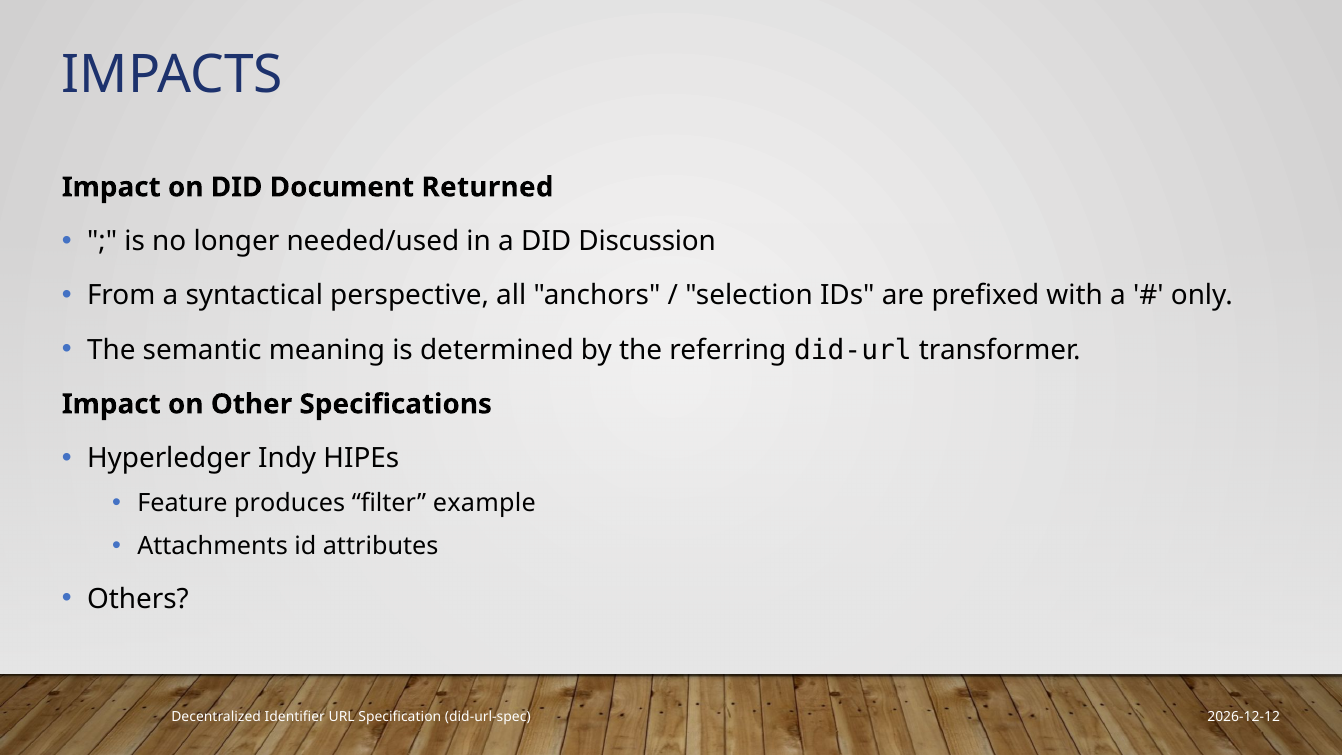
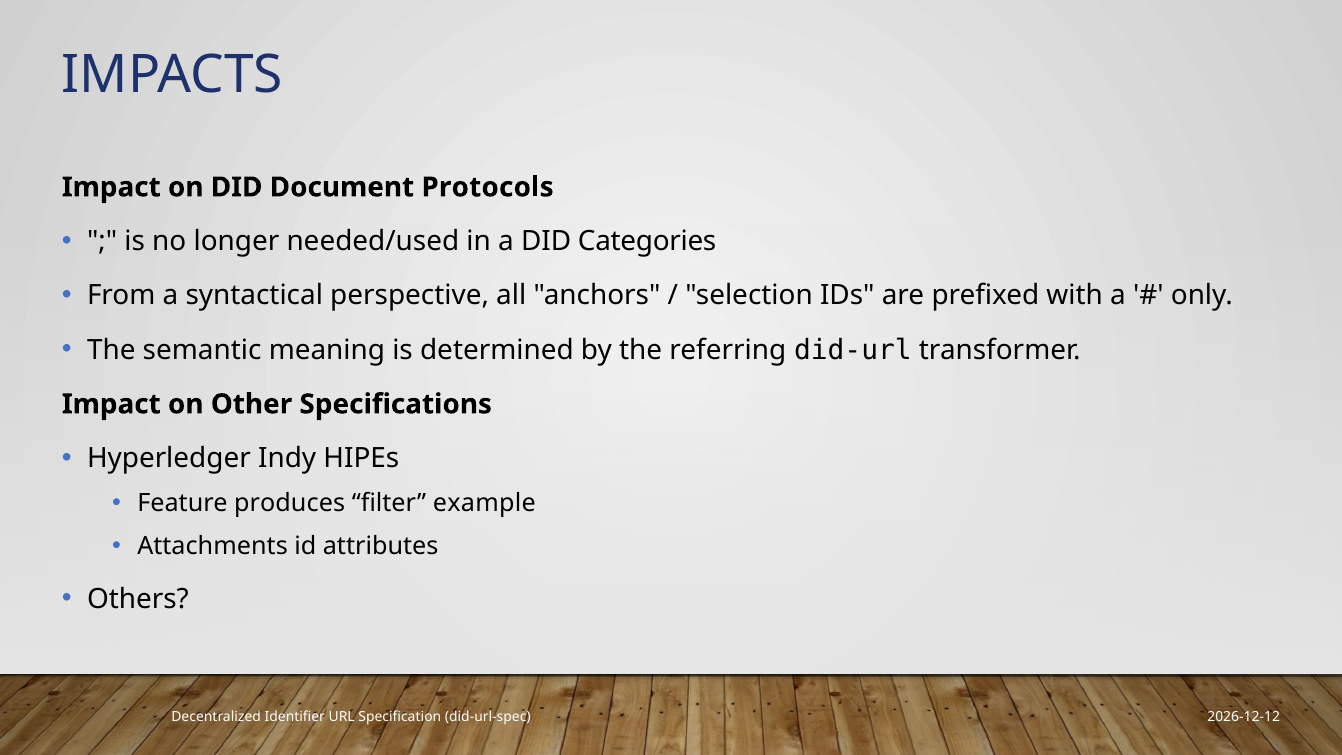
Returned: Returned -> Protocols (488, 187)
Discussion: Discussion -> Categories (647, 241)
